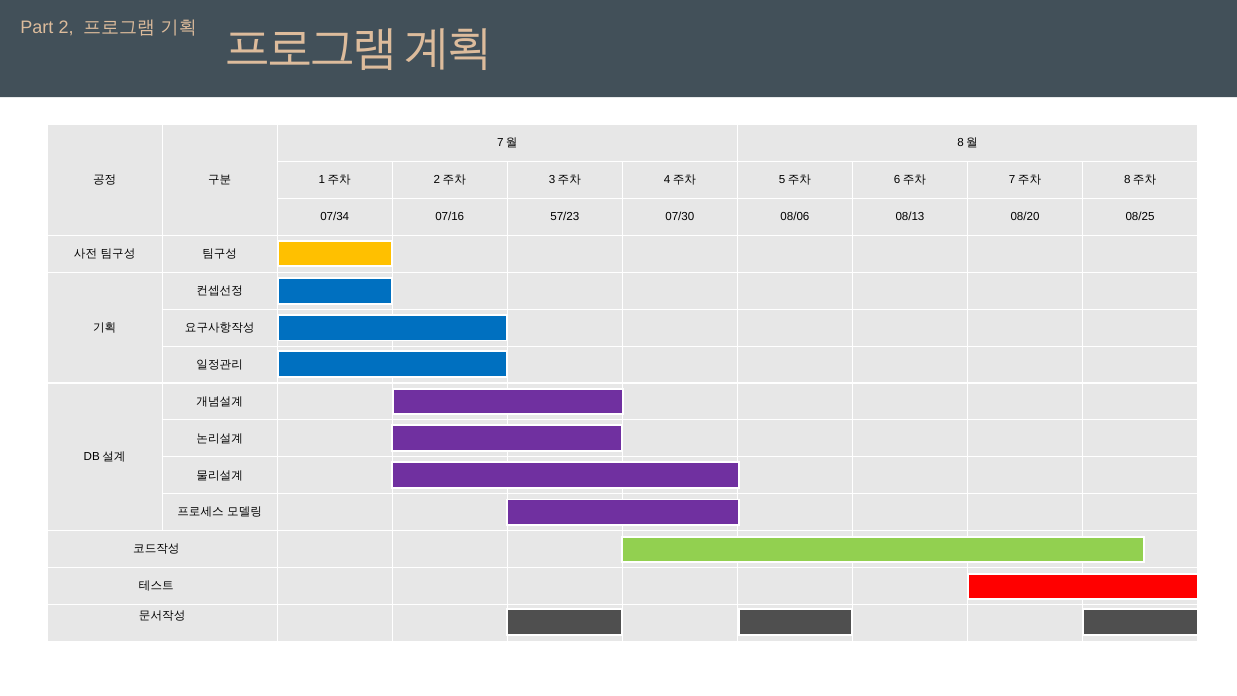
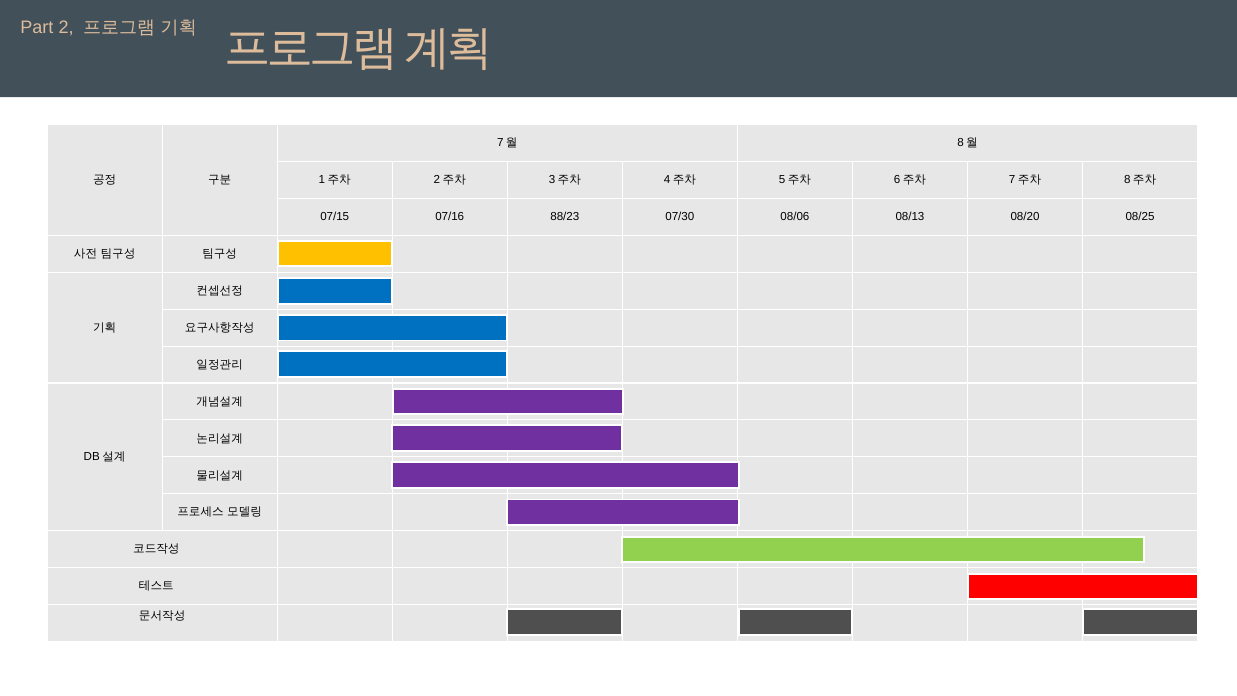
07/34: 07/34 -> 07/15 (335, 217)
57/23: 57/23 -> 88/23 (565, 217)
